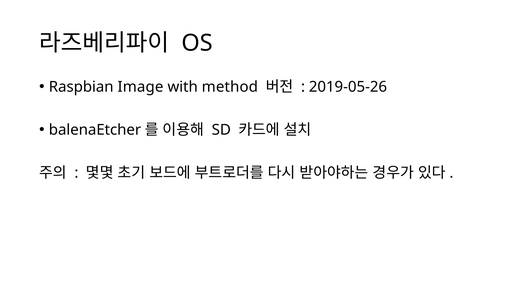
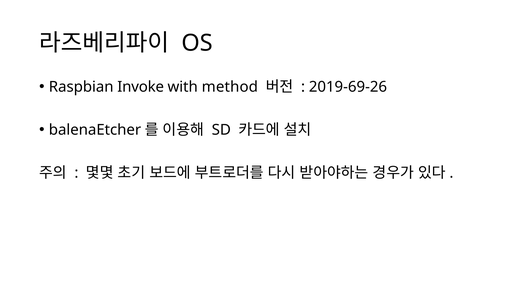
Image: Image -> Invoke (141, 87)
2019-05-26: 2019-05-26 -> 2019-69-26 (348, 87)
